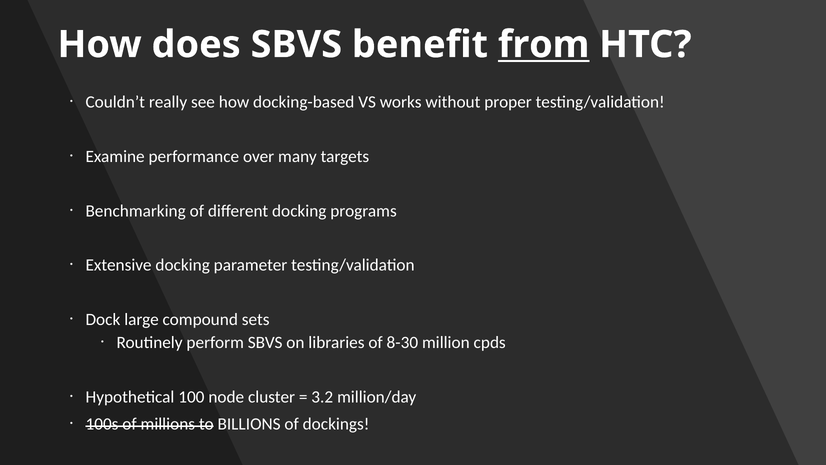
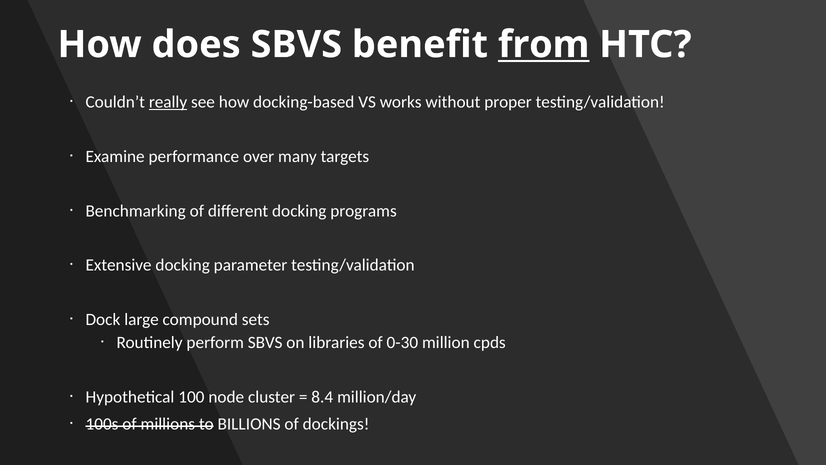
really underline: none -> present (168, 102)
8-30: 8-30 -> 0-30 (402, 342)
3.2: 3.2 -> 8.4 (322, 397)
